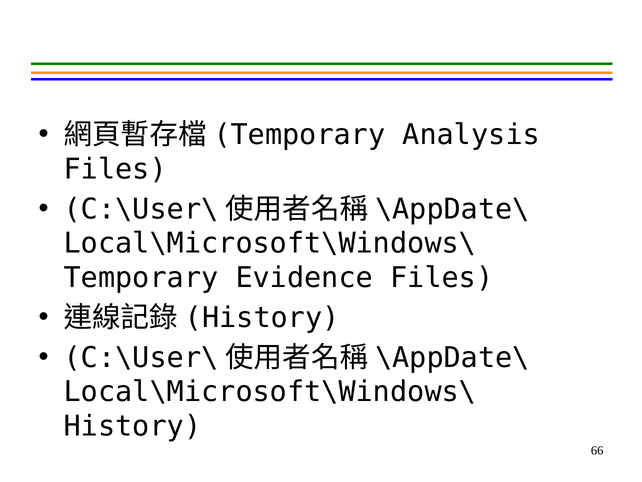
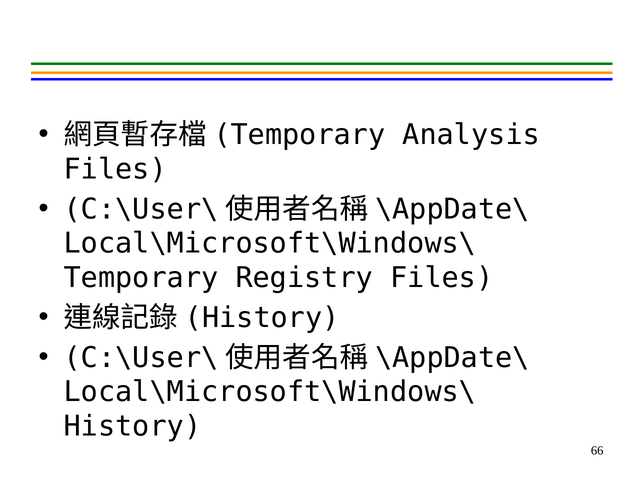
Evidence: Evidence -> Registry (304, 277)
